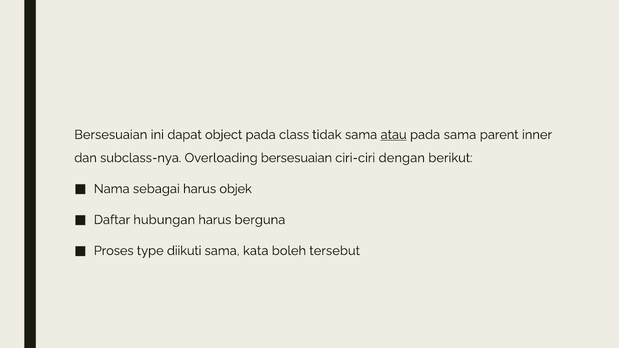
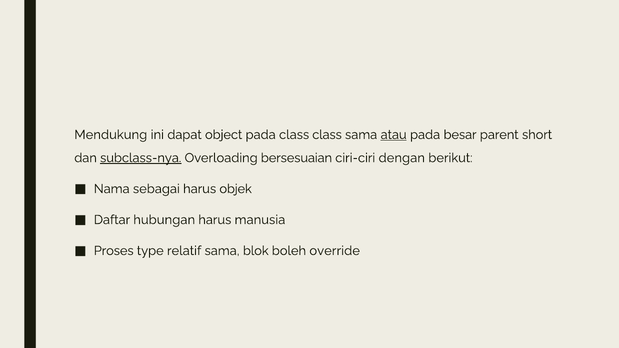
Bersesuaian: Bersesuaian -> Mendukung (111, 135)
class tidak: tidak -> class (327, 135)
pada sama: sama -> besar (460, 135)
inner: inner -> short (537, 135)
subclass-nya underline: none -> present (141, 158)
berguna: berguna -> manusia (260, 220)
diikuti: diikuti -> relatif (184, 251)
kata: kata -> blok (256, 251)
tersebut: tersebut -> override (335, 251)
